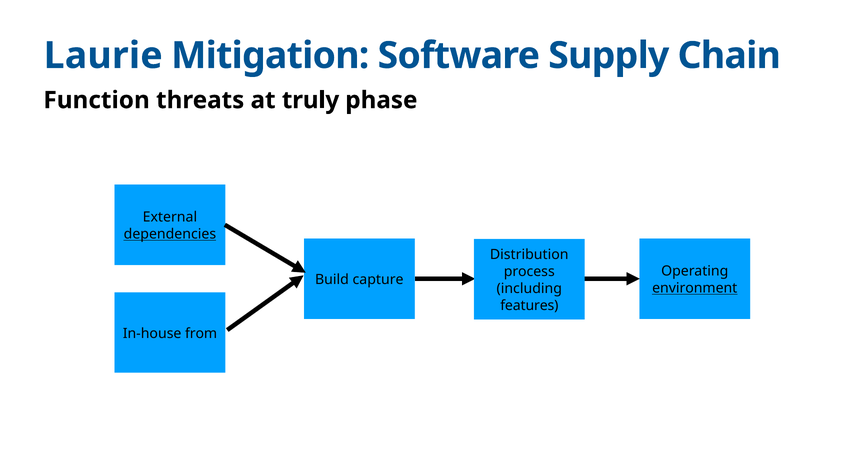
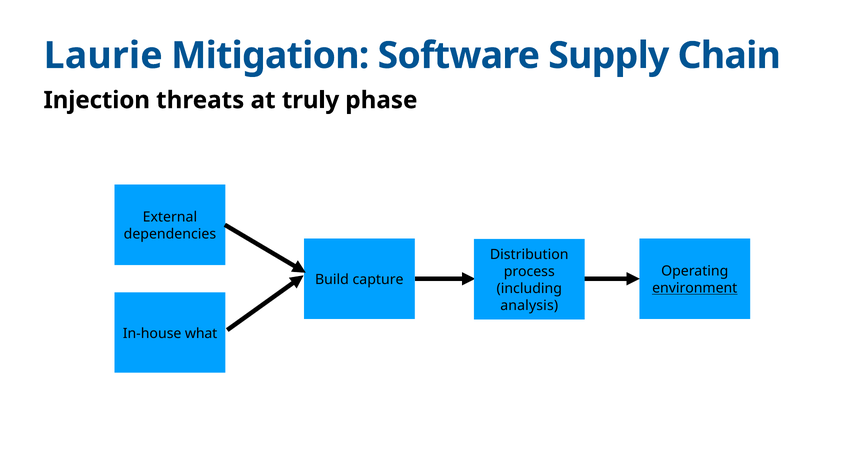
Function: Function -> Injection (97, 100)
dependencies underline: present -> none (170, 234)
features: features -> analysis (529, 305)
from: from -> what (201, 333)
